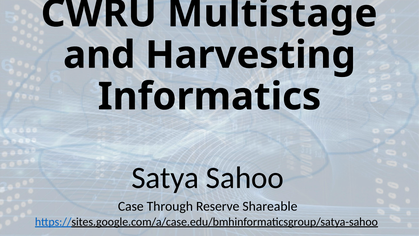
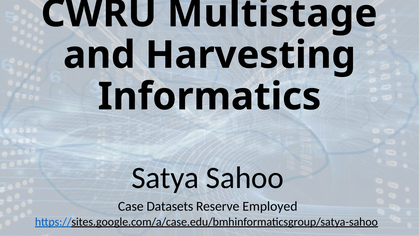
Through: Through -> Datasets (170, 206)
Shareable: Shareable -> Employed (270, 206)
